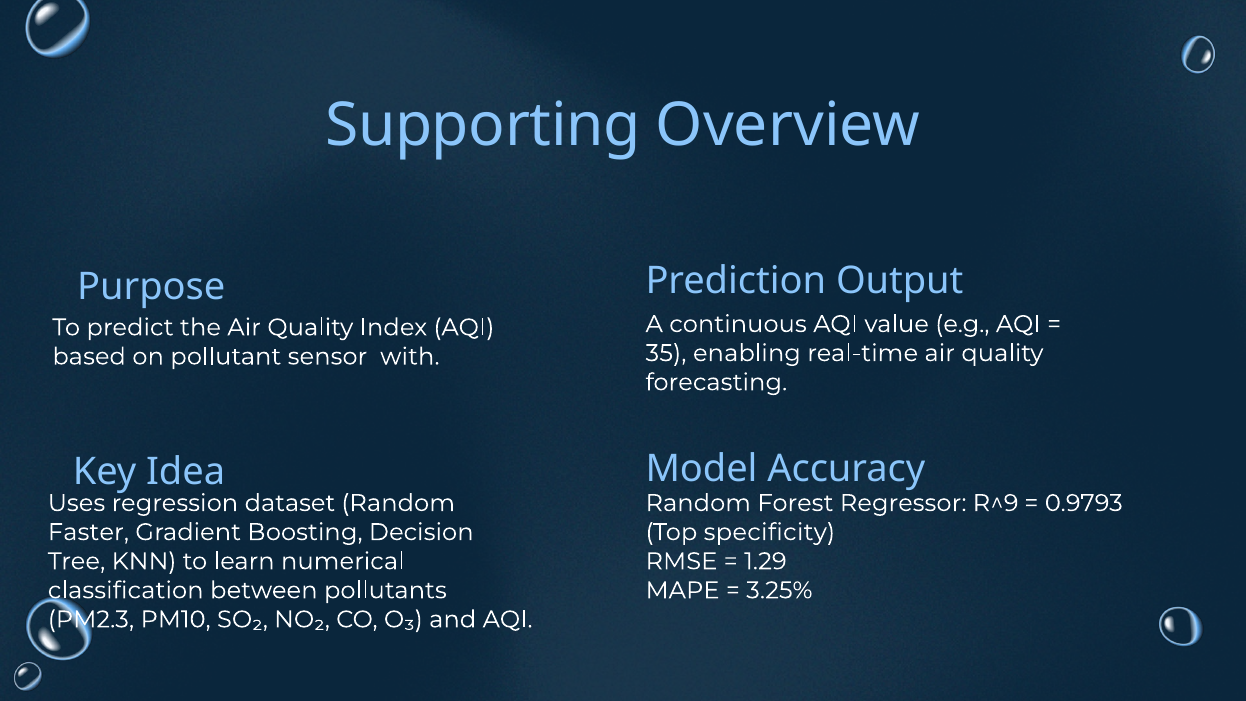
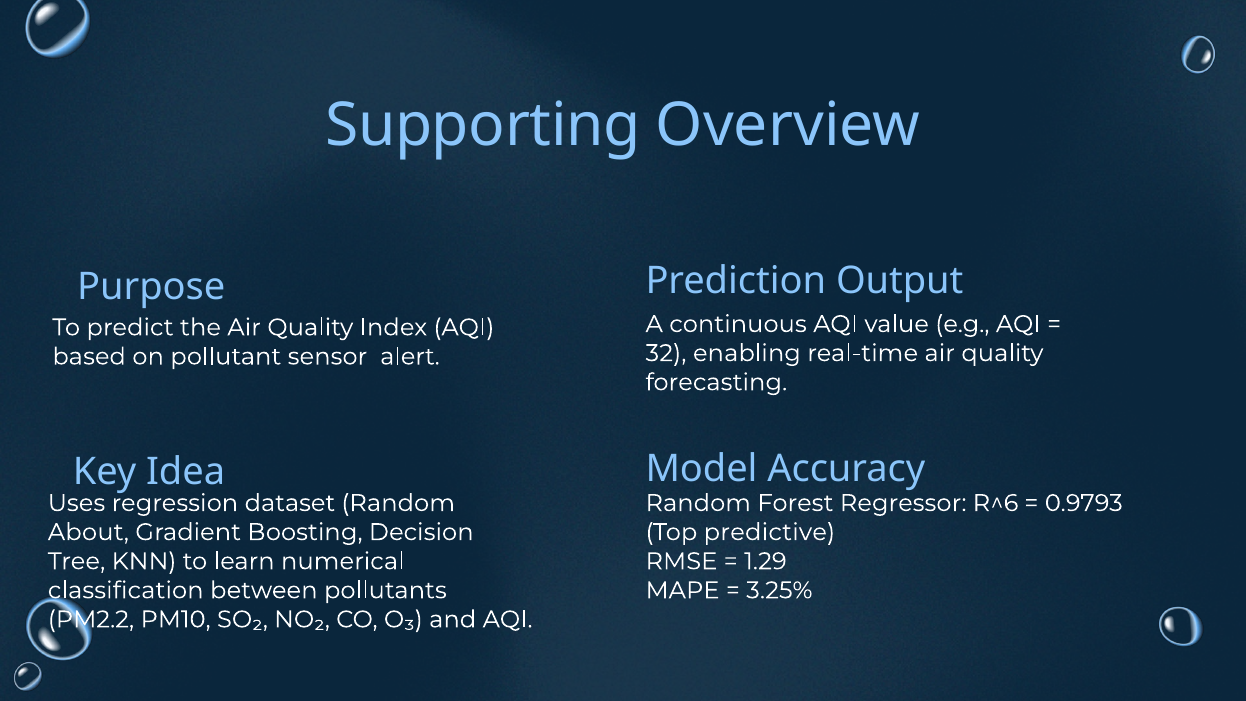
35: 35 -> 32 (666, 353)
with: with -> alert (410, 356)
R^9: R^9 -> R^6 (996, 503)
Faster: Faster -> About (88, 532)
specificity: specificity -> predictive (769, 532)
PM2.3: PM2.3 -> PM2.2 (91, 619)
